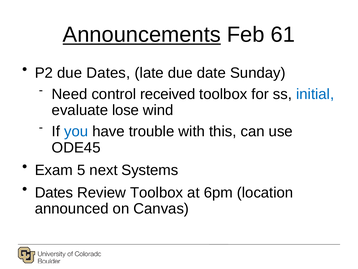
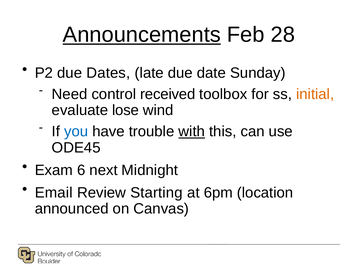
61: 61 -> 28 (283, 35)
initial colour: blue -> orange (315, 94)
with underline: none -> present (192, 131)
5: 5 -> 6 (81, 170)
Systems: Systems -> Midnight (150, 170)
Dates: Dates -> Email (54, 192)
Review Toolbox: Toolbox -> Starting (156, 192)
